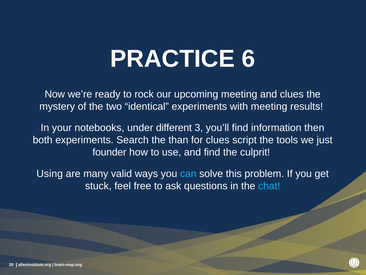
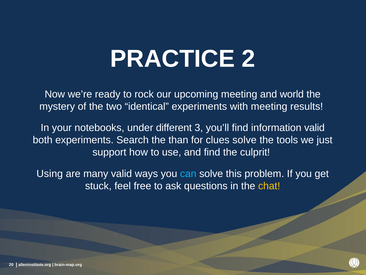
6: 6 -> 2 (248, 59)
and clues: clues -> world (292, 94)
information then: then -> valid (314, 128)
clues script: script -> solve (244, 140)
founder: founder -> support (109, 152)
chat colour: light blue -> yellow (269, 186)
